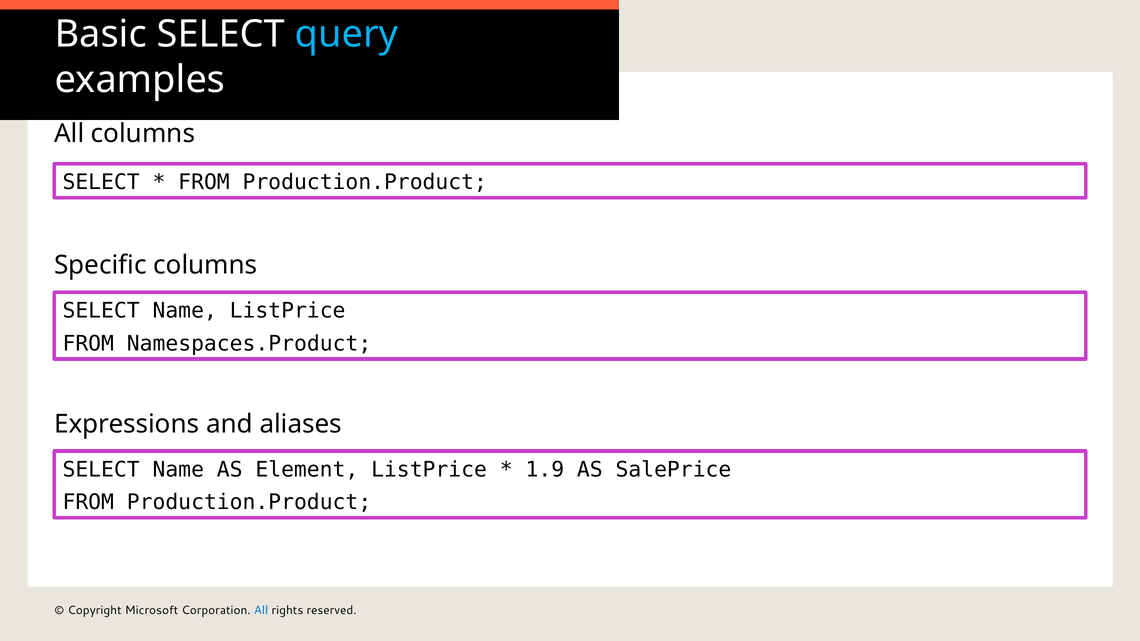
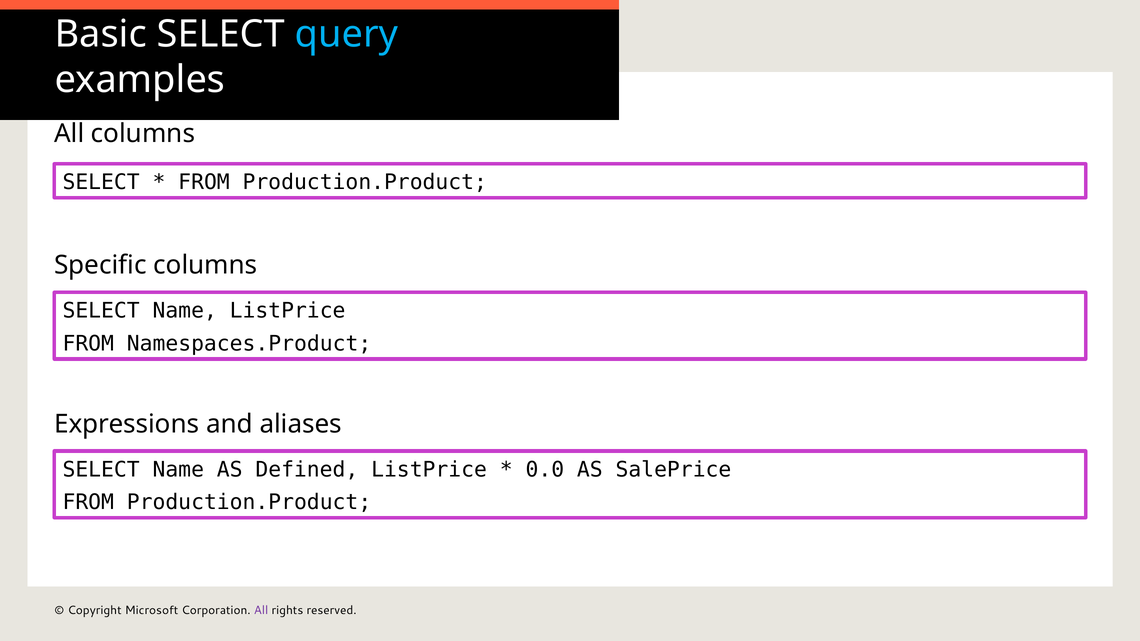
Element: Element -> Defined (307, 470)
1.9: 1.9 -> 0.0 (545, 470)
All colour: blue -> purple (261, 610)
